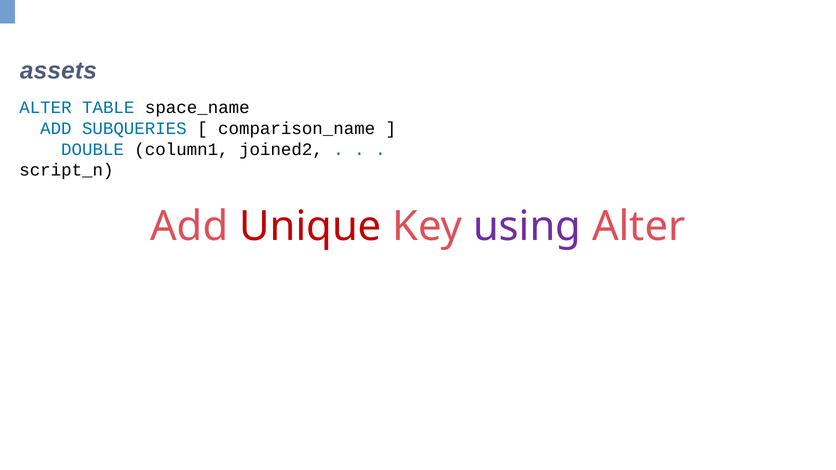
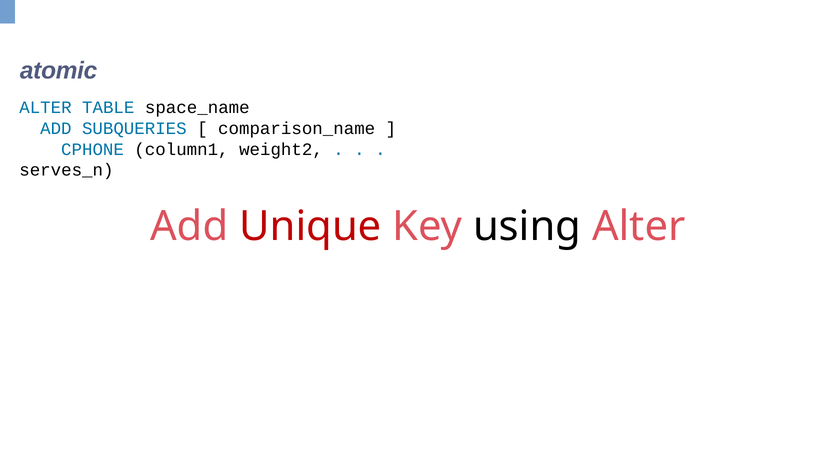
assets: assets -> atomic (59, 71)
DOUBLE: DOUBLE -> CPHONE (93, 149)
joined2: joined2 -> weight2 (281, 149)
script_n: script_n -> serves_n (66, 170)
using colour: purple -> black (527, 227)
